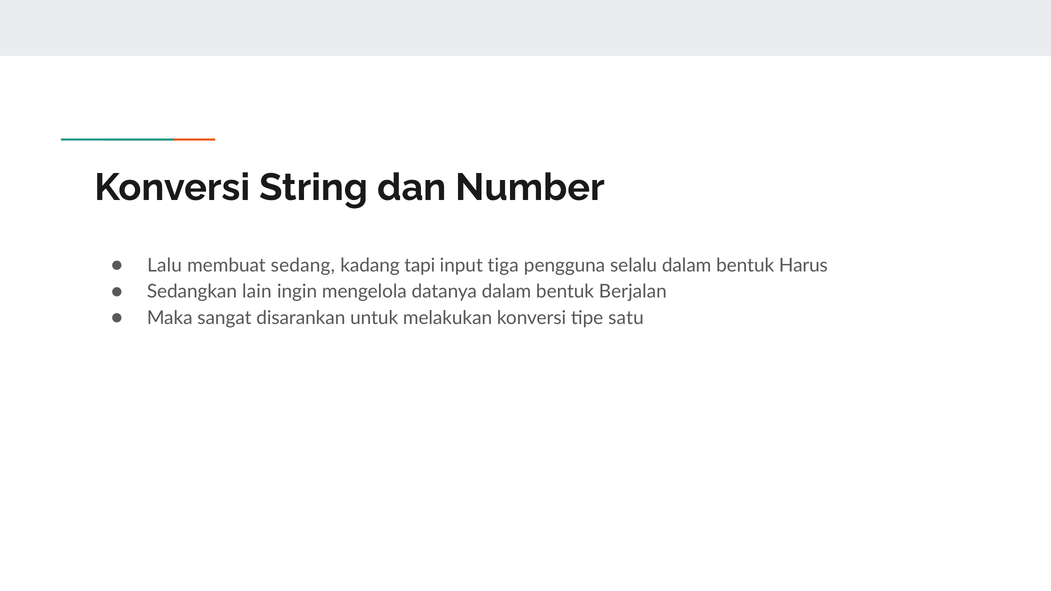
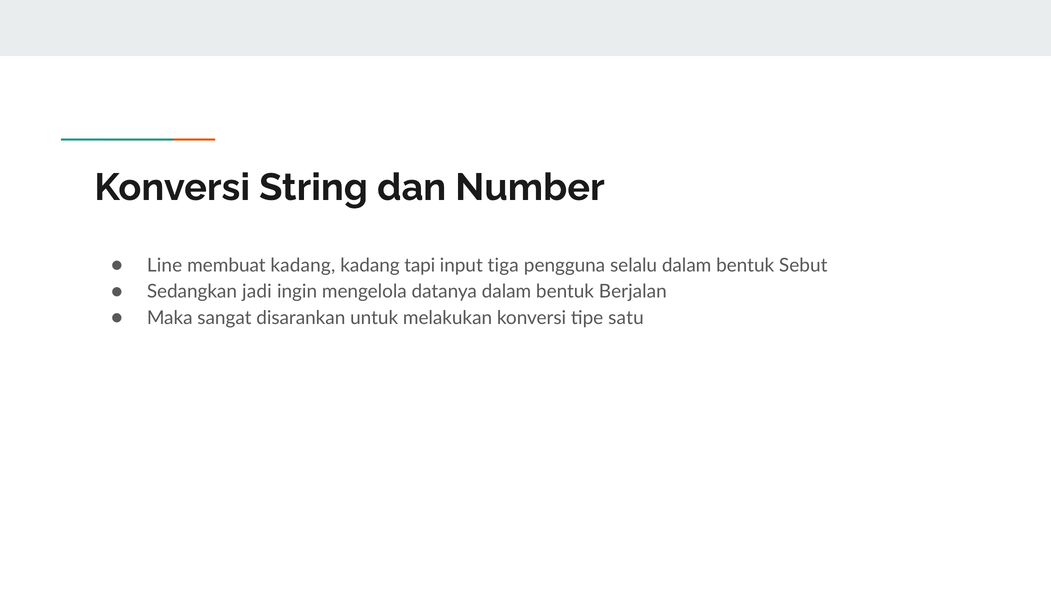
Lalu: Lalu -> Line (165, 266)
membuat sedang: sedang -> kadang (303, 266)
Harus: Harus -> Sebut (803, 266)
lain: lain -> jadi (257, 292)
